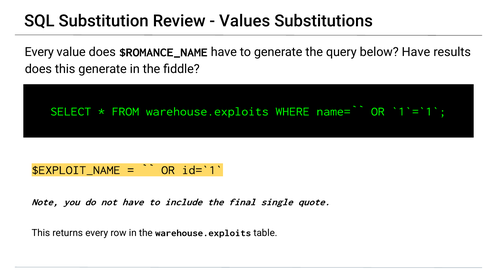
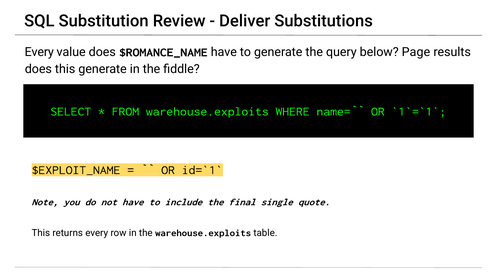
Values: Values -> Deliver (245, 21)
below Have: Have -> Page (416, 52)
